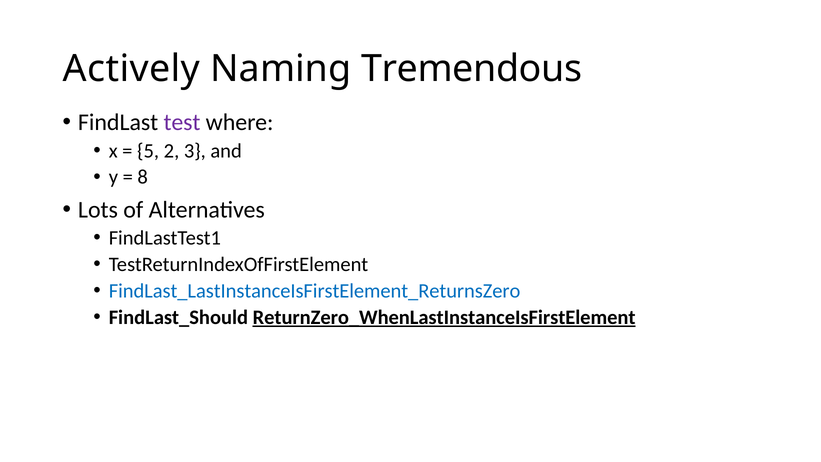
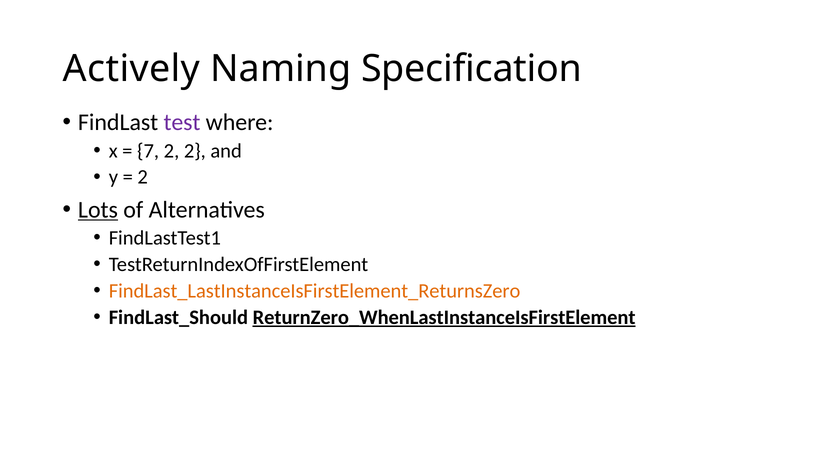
Tremendous: Tremendous -> Specification (471, 69)
5: 5 -> 7 (148, 151)
2 3: 3 -> 2 (195, 151)
8: 8 -> 2 (143, 177)
Lots underline: none -> present (98, 210)
FindLast_LastInstanceIsFirstElement_ReturnsZero colour: blue -> orange (315, 291)
